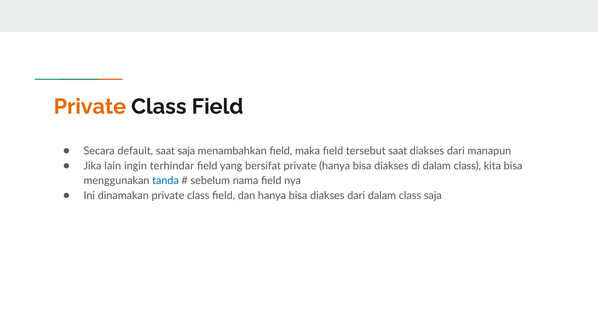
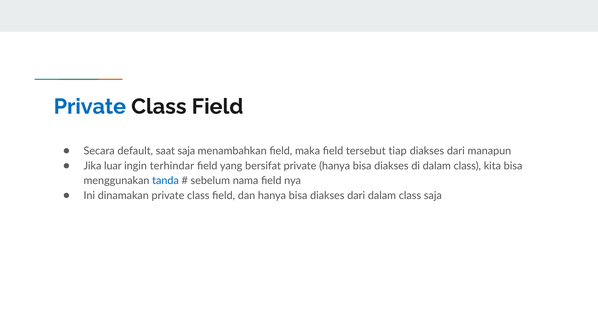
Private colour: orange -> blue (90, 107)
tersebut saat: saat -> tiap (398, 151)
lain: lain -> luar (113, 166)
